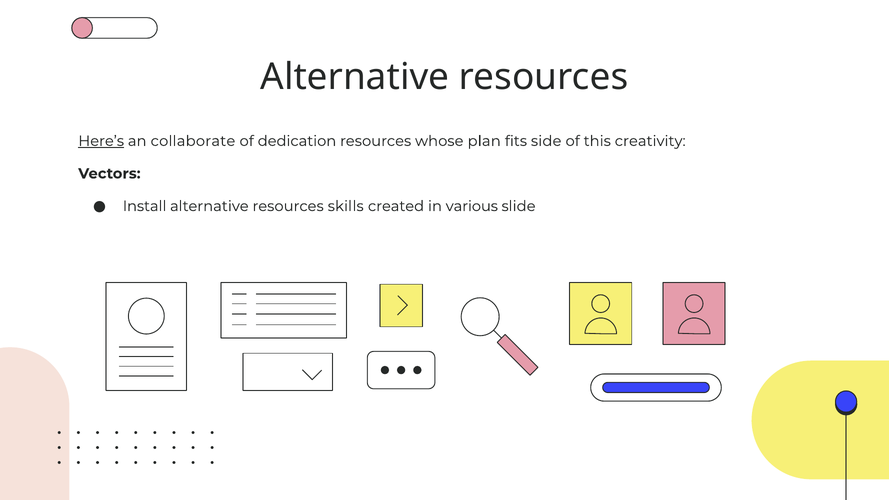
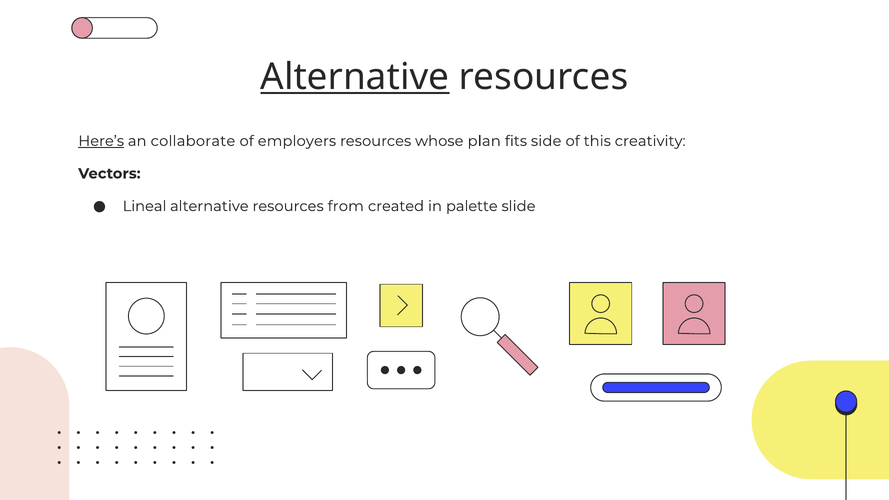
Alternative underline: none -> present (355, 77)
dedication: dedication -> employers (297, 141)
Install: Install -> Lineal (145, 206)
skills: skills -> from (346, 206)
various: various -> palette (472, 206)
